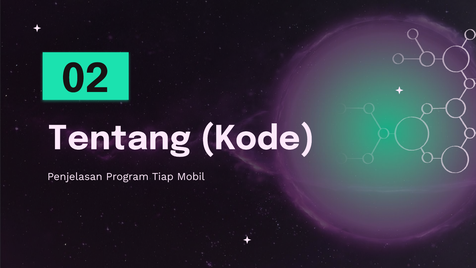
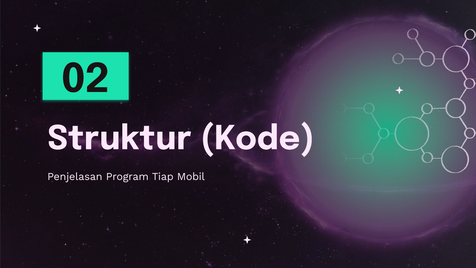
Tentang: Tentang -> Struktur (119, 138)
